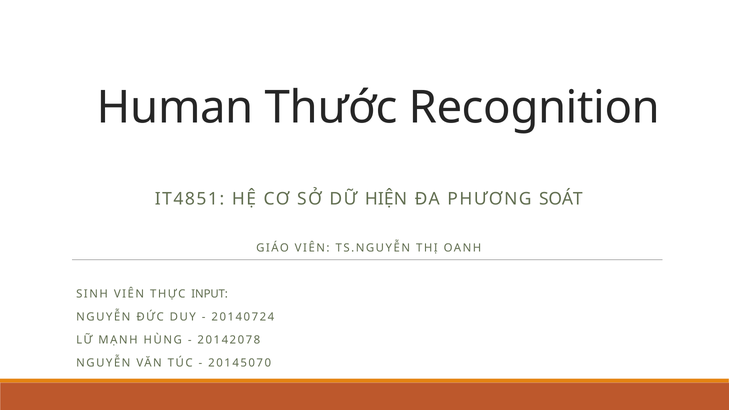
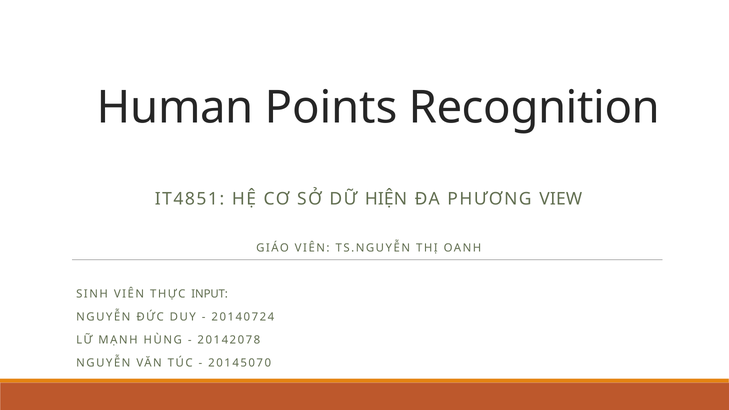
Thước: Thước -> Points (331, 108)
SOÁT: SOÁT -> VIEW (561, 199)
